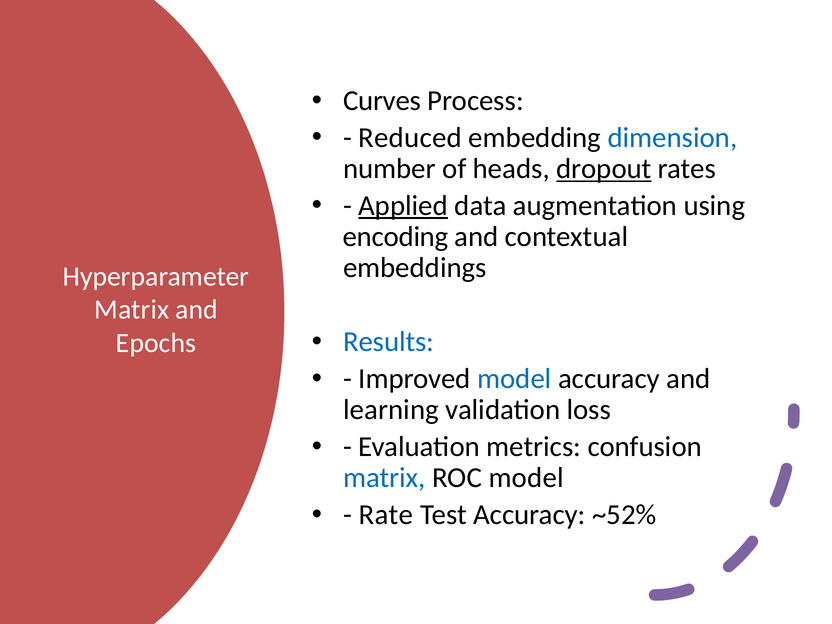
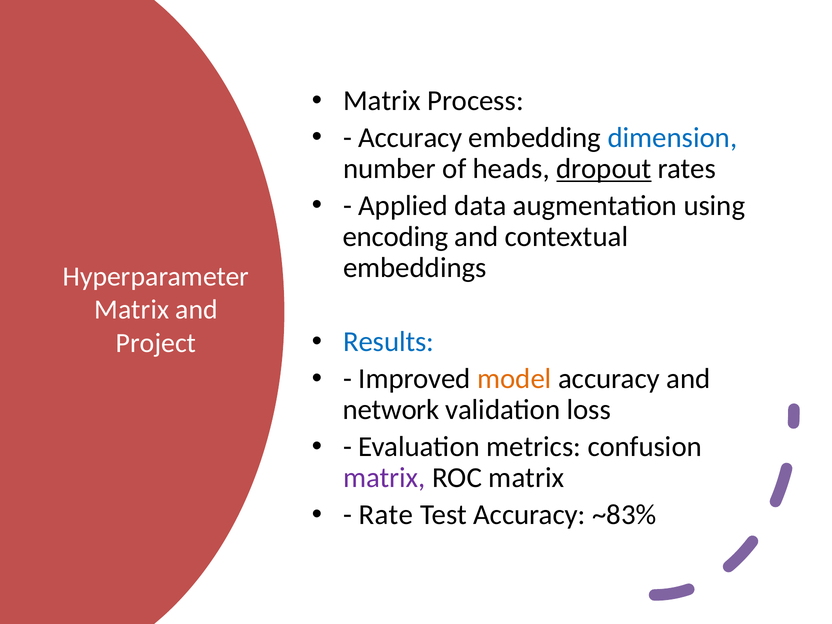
Curves: Curves -> Matrix (382, 101)
Reduced: Reduced -> Accuracy (410, 138)
Applied underline: present -> none (403, 206)
Epochs: Epochs -> Project (156, 343)
model colour: blue -> orange (514, 379)
learning: learning -> network (391, 410)
matrix colour: blue -> purple (384, 478)
ROC model: model -> matrix (526, 478)
~52%: ~52% -> ~83% (624, 515)
